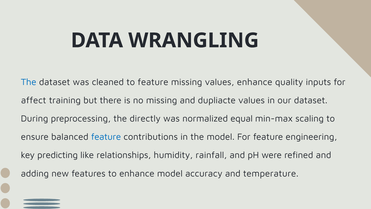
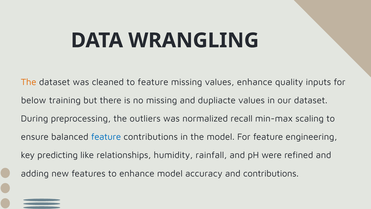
The colour: blue -> orange (29, 82)
affect: affect -> below (34, 100)
directly: directly -> outliers (145, 118)
equal: equal -> recall (242, 118)
and temperature: temperature -> contributions (271, 173)
